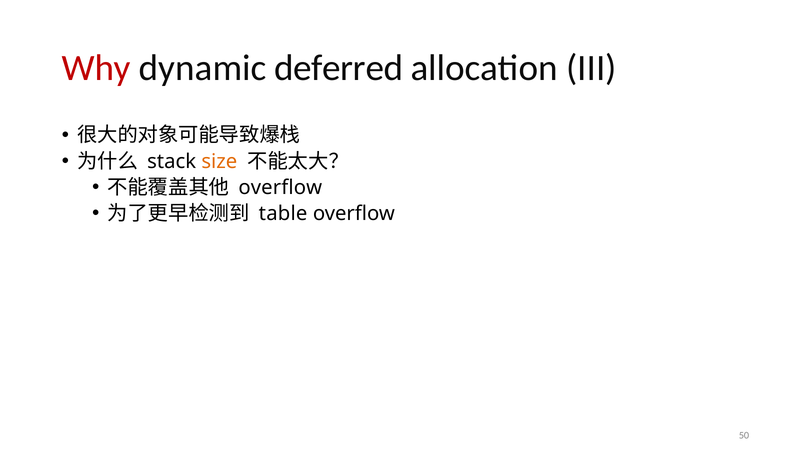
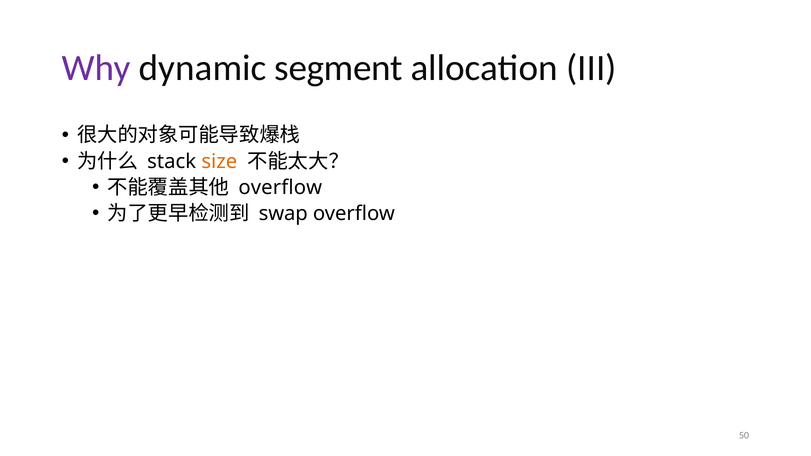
Why colour: red -> purple (96, 68)
deferred: deferred -> segment (339, 68)
table: table -> swap (283, 214)
